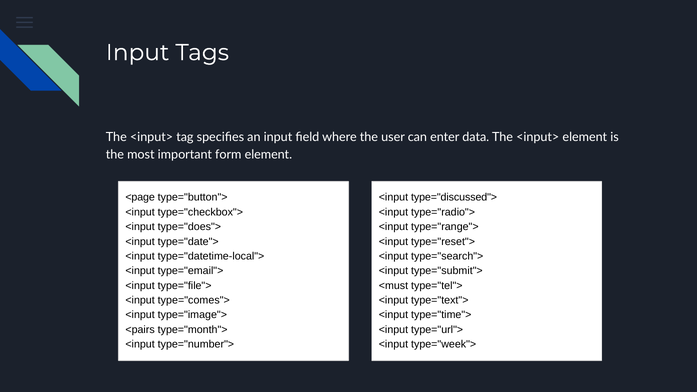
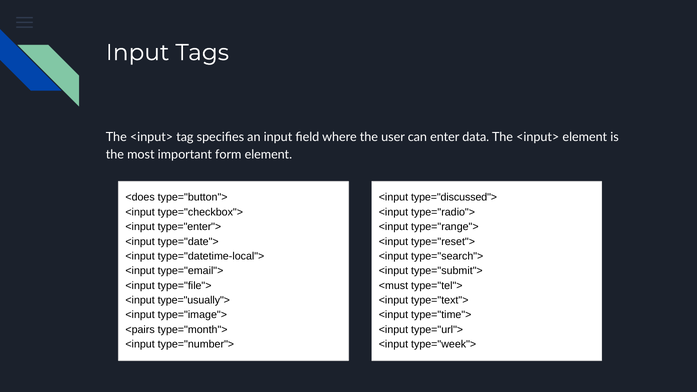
<page: <page -> <does (140, 198)
type="does">: type="does"> -> type="enter"> (189, 227)
type="comes">: type="comes"> -> type="usually"> (194, 300)
